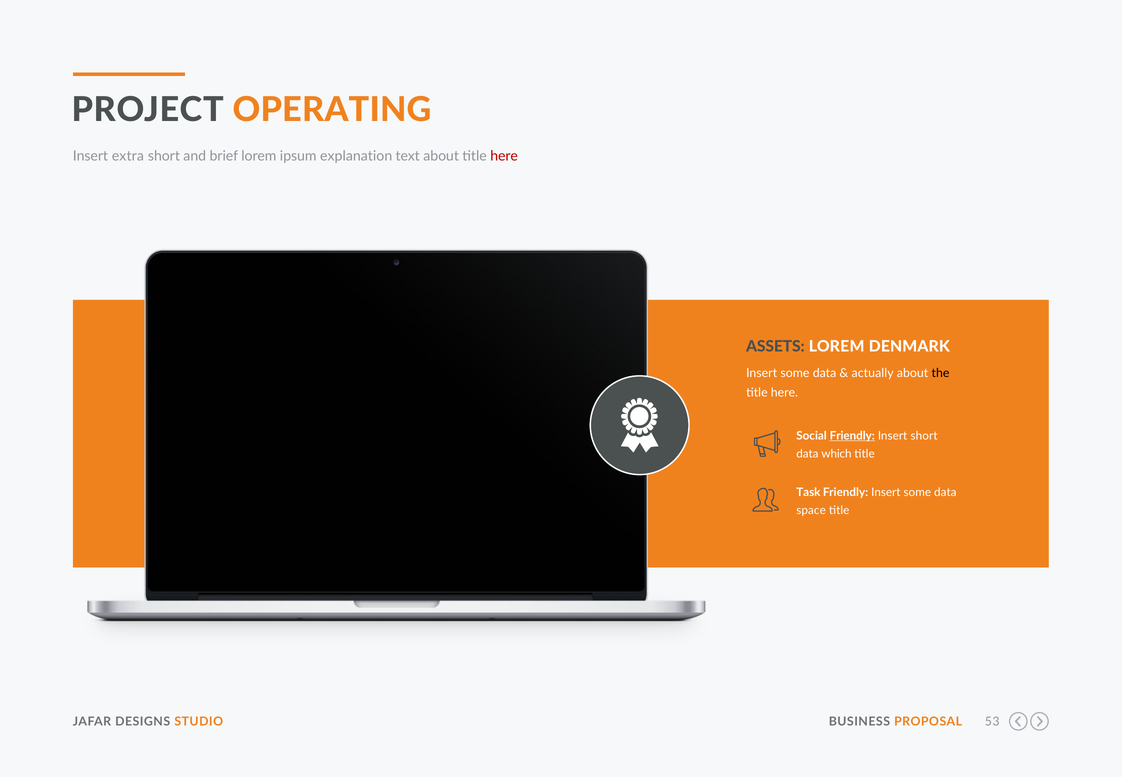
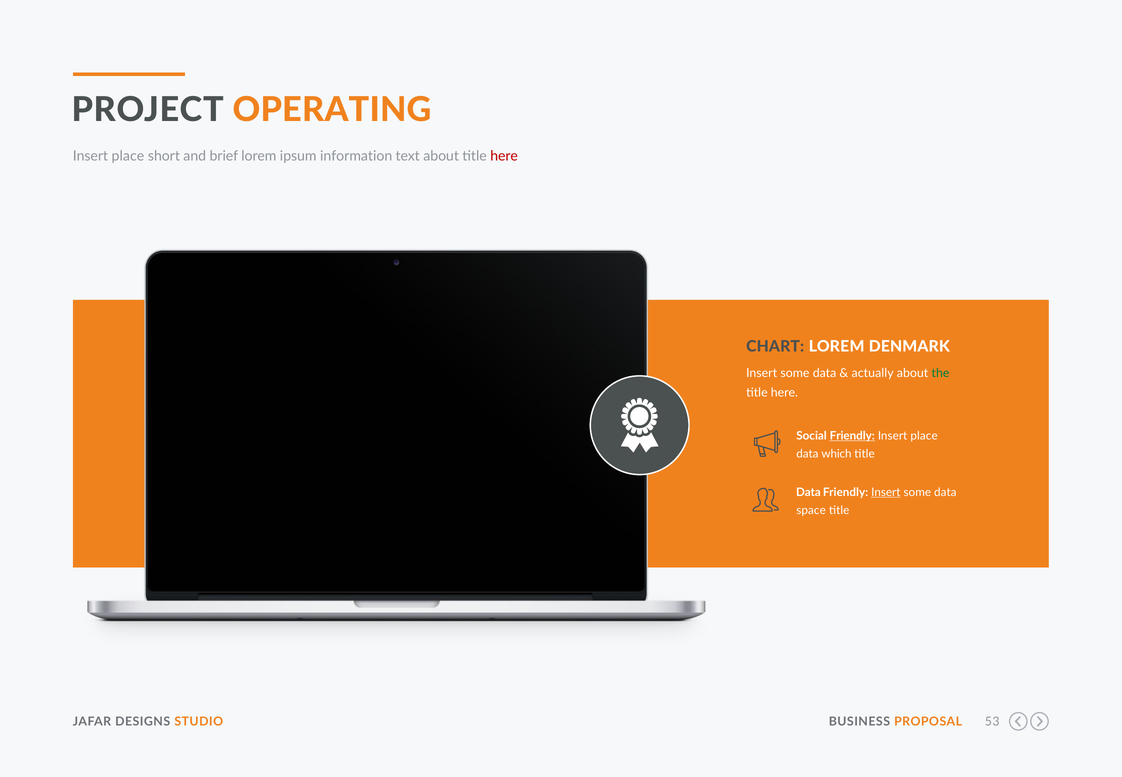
extra: extra -> place (128, 156)
explanation: explanation -> information (356, 156)
ASSETS: ASSETS -> CHART (775, 347)
the colour: black -> green (941, 373)
short: short -> place (924, 436)
Task: Task -> Data (808, 492)
Insert underline: none -> present (886, 492)
